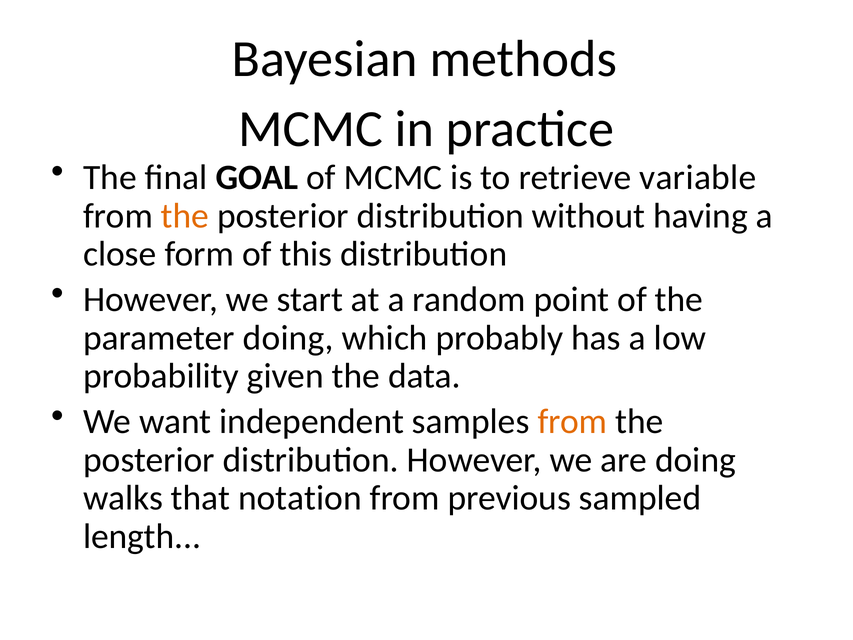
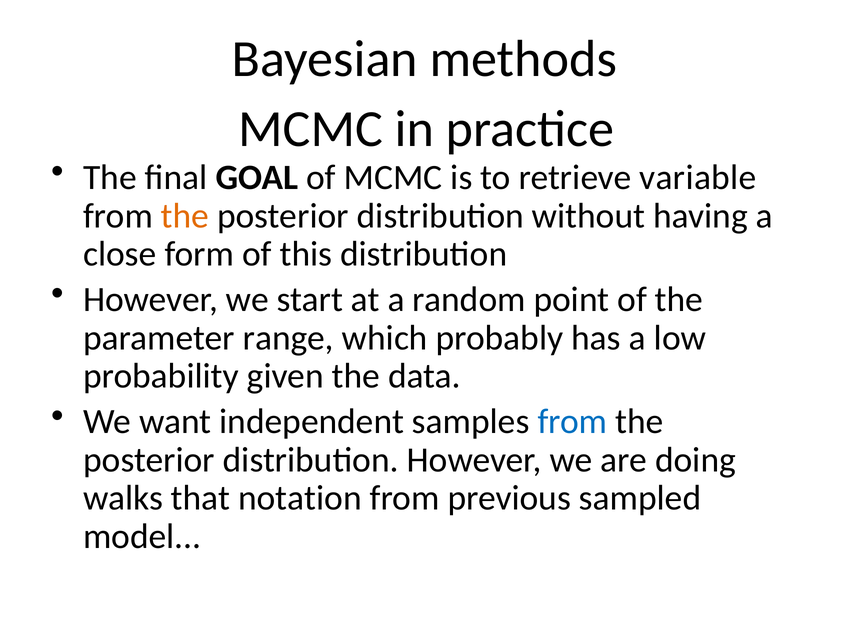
parameter doing: doing -> range (288, 338)
from colour: orange -> blue (572, 421)
length: length -> model (142, 536)
